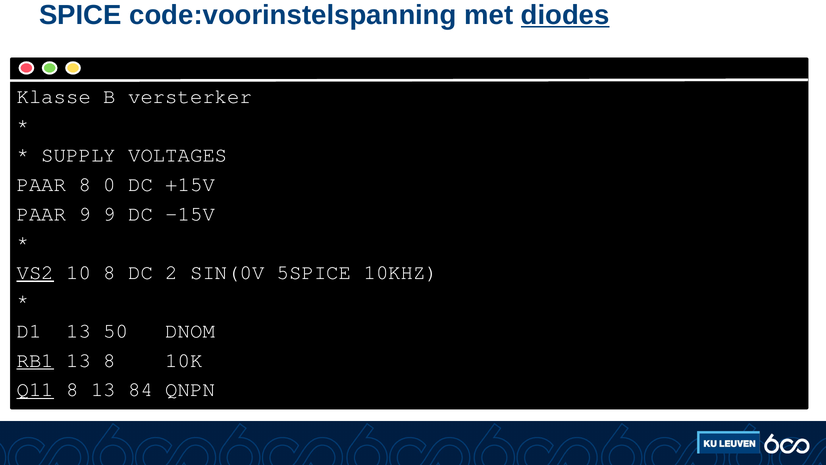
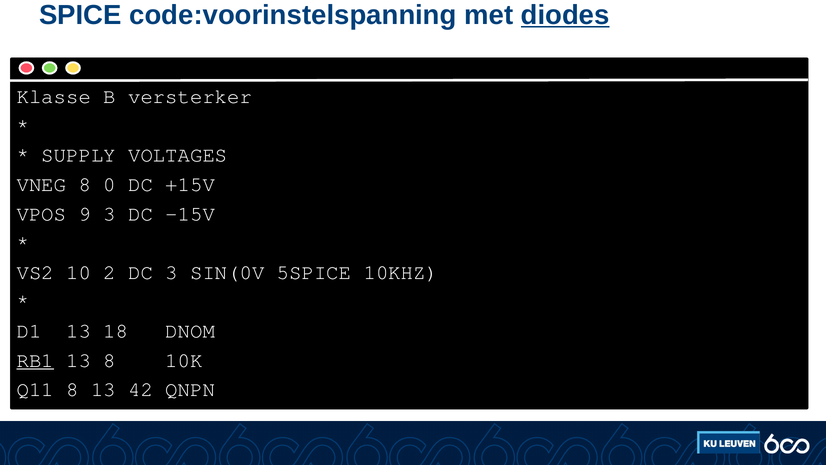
PAAR: PAAR -> VNEG (41, 184)
PAAR: PAAR -> VPOS (41, 214)
9 9: 9 -> 3 (110, 214)
VS2 underline: present -> none (35, 272)
10 8: 8 -> 2 (110, 272)
DC 2: 2 -> 3 (172, 272)
50: 50 -> 18 (116, 331)
Q11 underline: present -> none (35, 389)
84: 84 -> 42 (141, 389)
